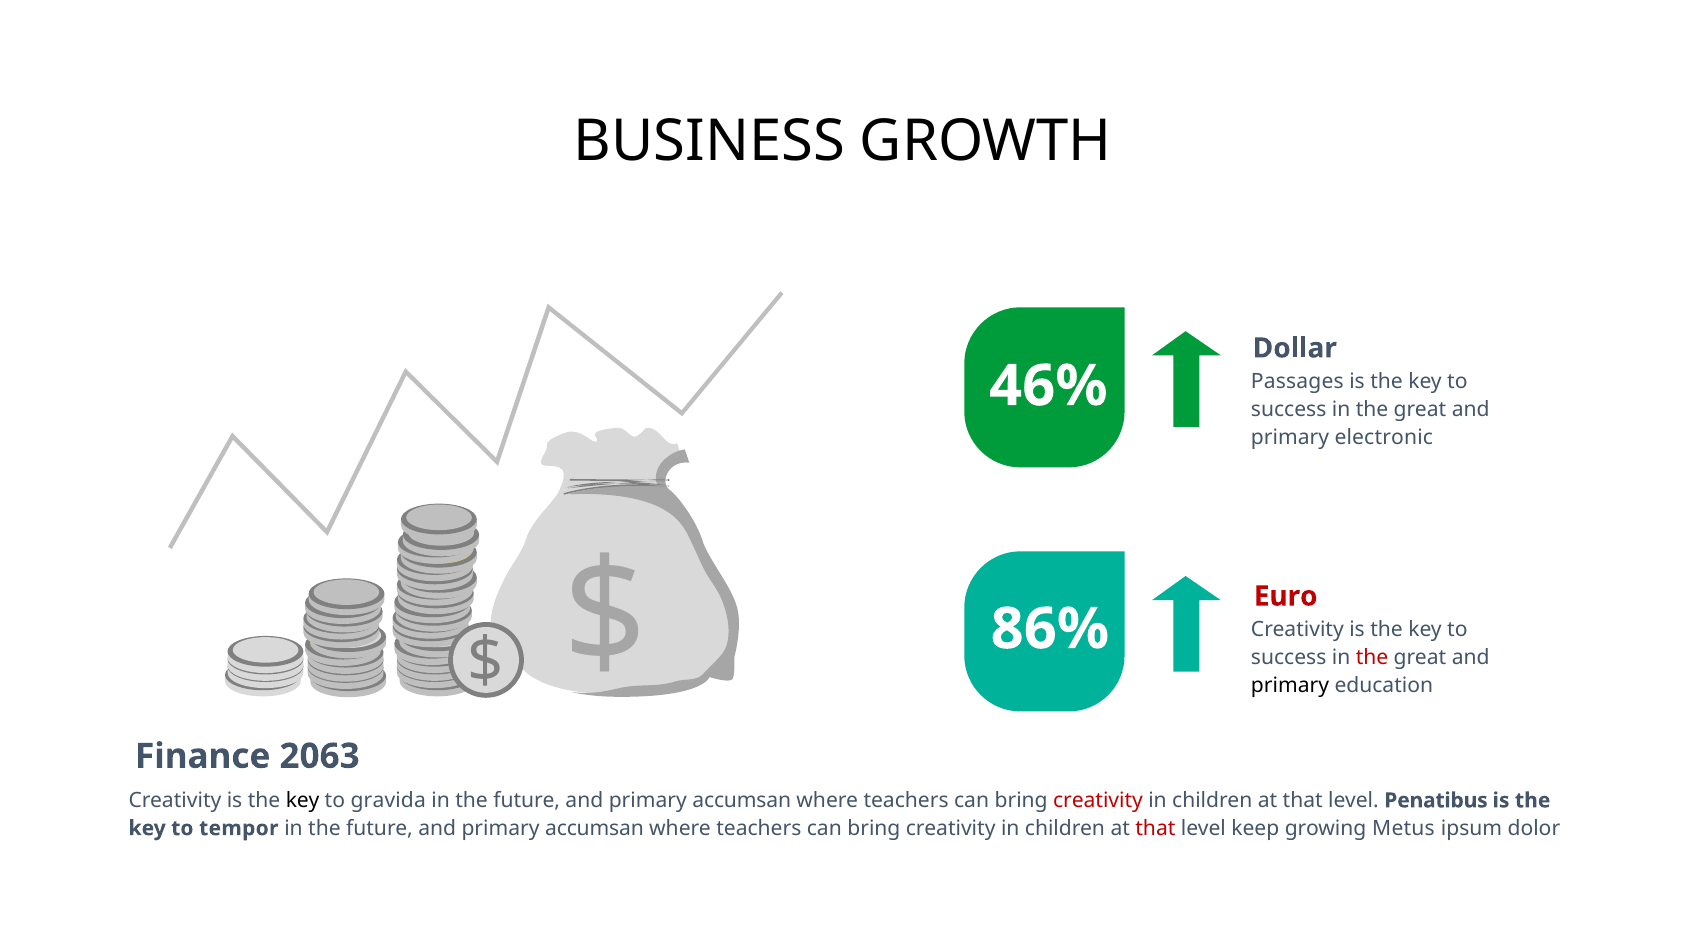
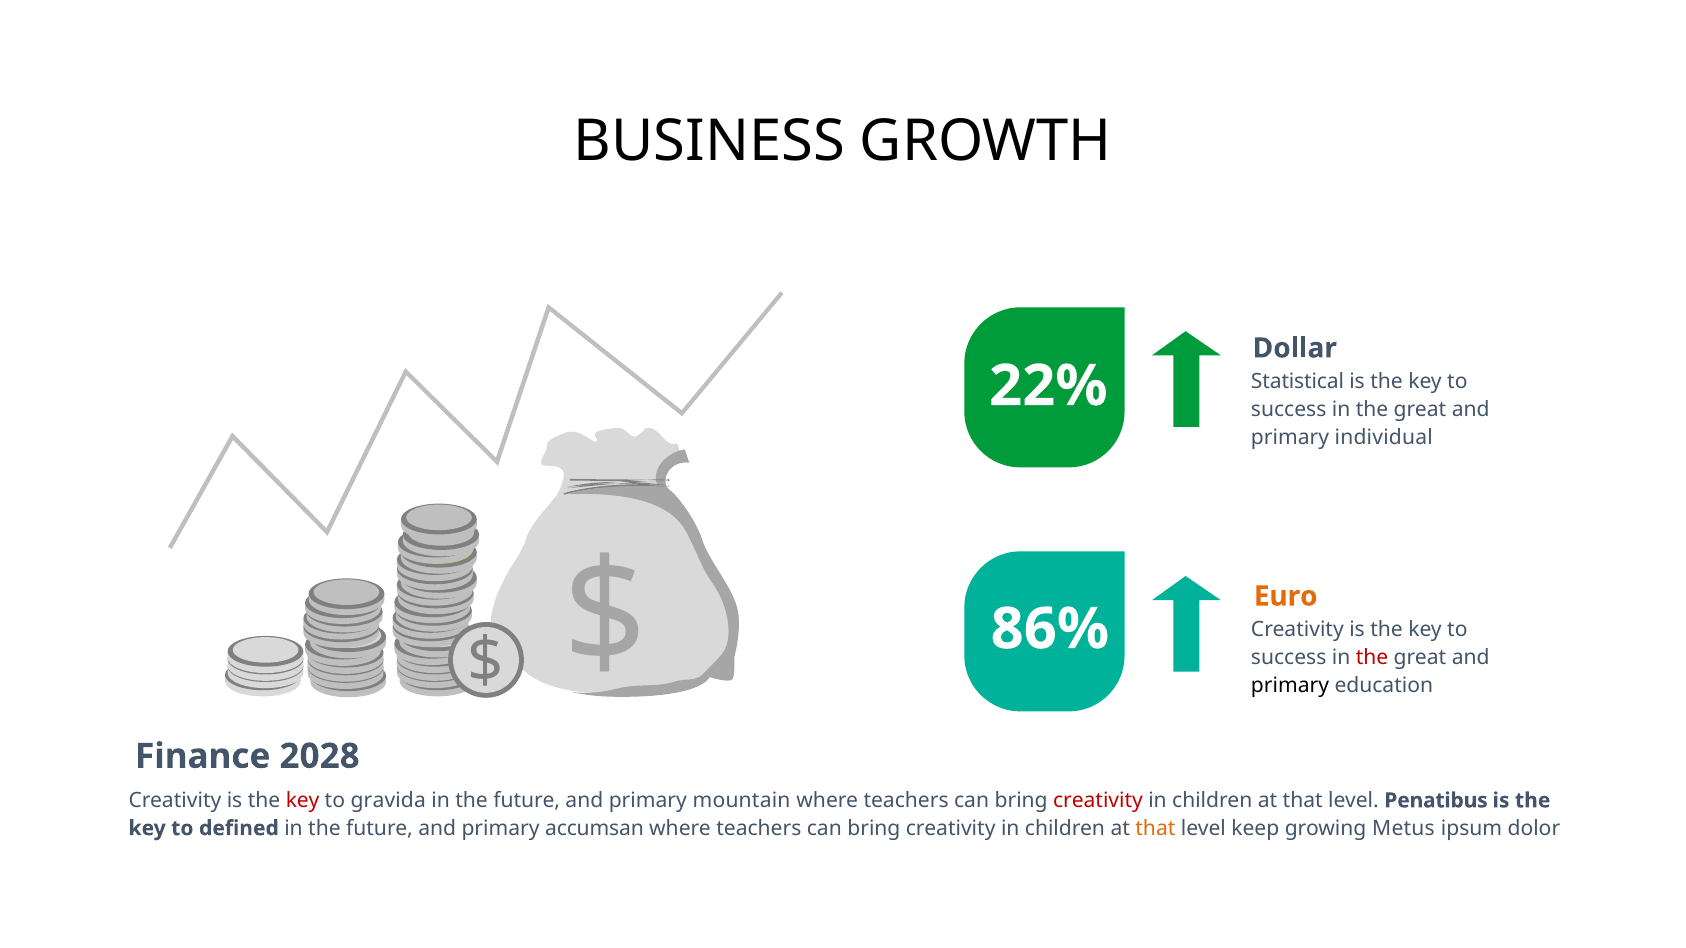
Passages: Passages -> Statistical (1297, 382)
46%: 46% -> 22% (1048, 386)
electronic: electronic -> individual (1384, 437)
Euro colour: red -> orange (1286, 597)
2063: 2063 -> 2028 (320, 757)
key colour: black -> red (303, 801)
accumsan: accumsan -> mountain (742, 801)
tempor: tempor -> defined (239, 829)
that colour: red -> orange (1155, 829)
